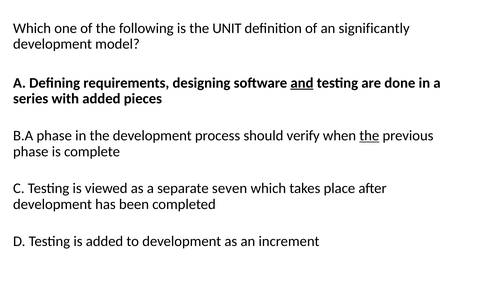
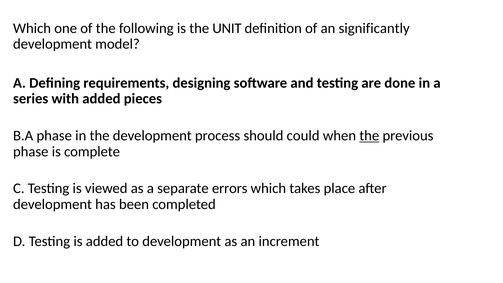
and underline: present -> none (302, 83)
verify: verify -> could (303, 136)
seven: seven -> errors (230, 188)
